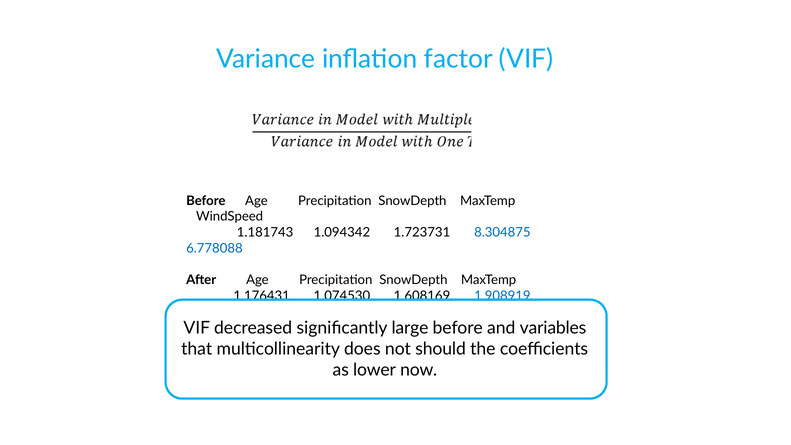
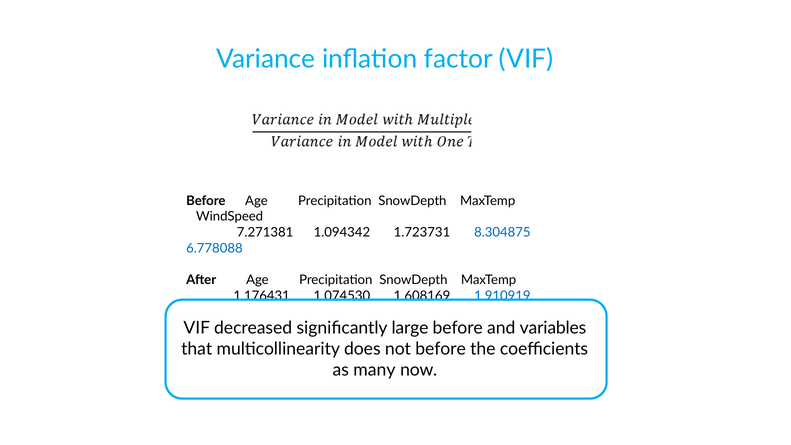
1.181743: 1.181743 -> 7.271381 (265, 232)
1.908919: 1.908919 -> 1.910919 (502, 296)
not should: should -> before (441, 349)
lower: lower -> many (374, 370)
